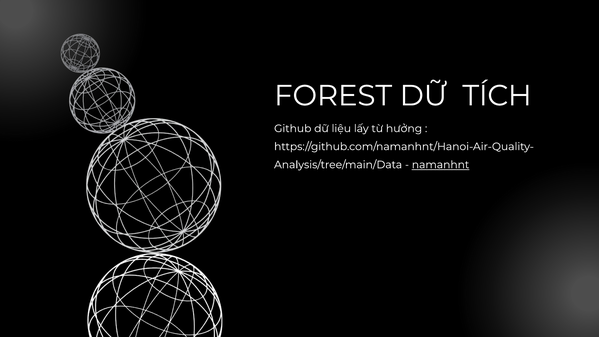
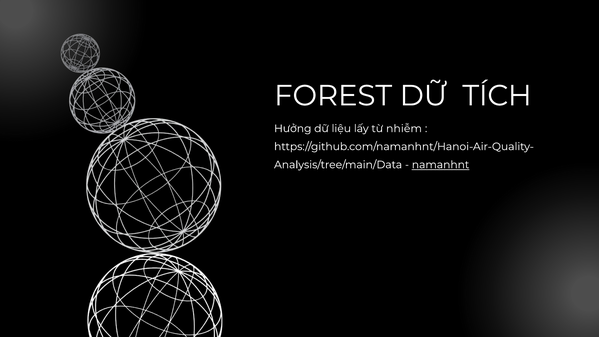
Github: Github -> Hưởng (293, 129)
hưởng: hưởng -> nhiễm (404, 129)
